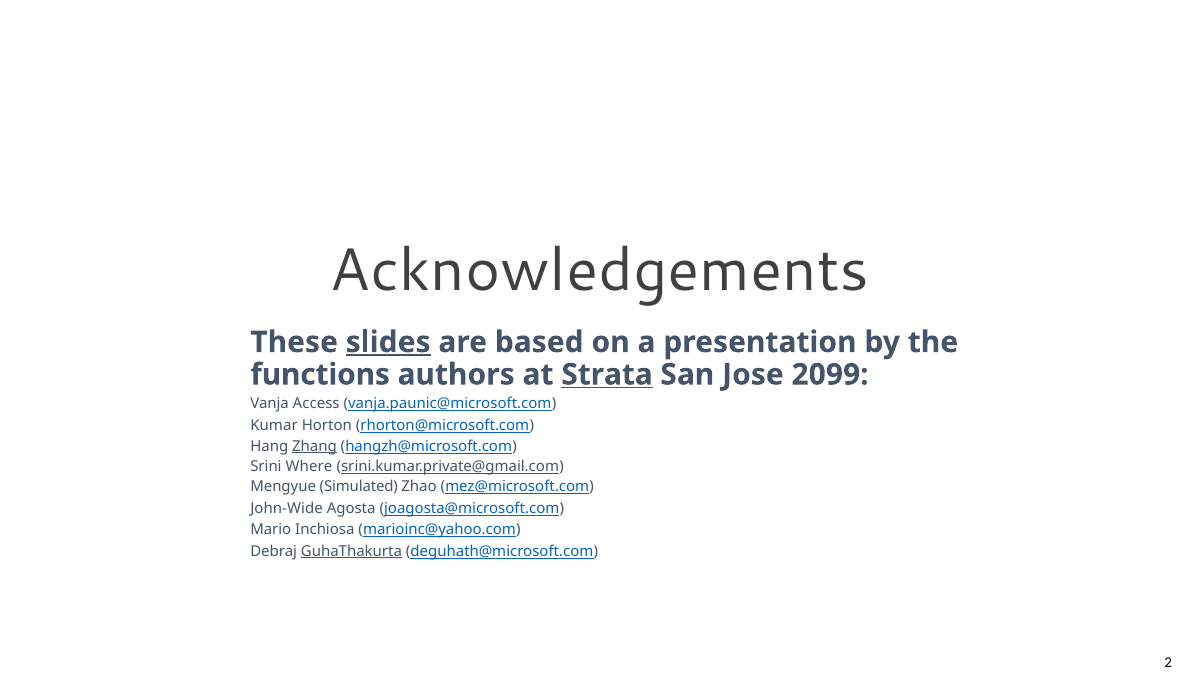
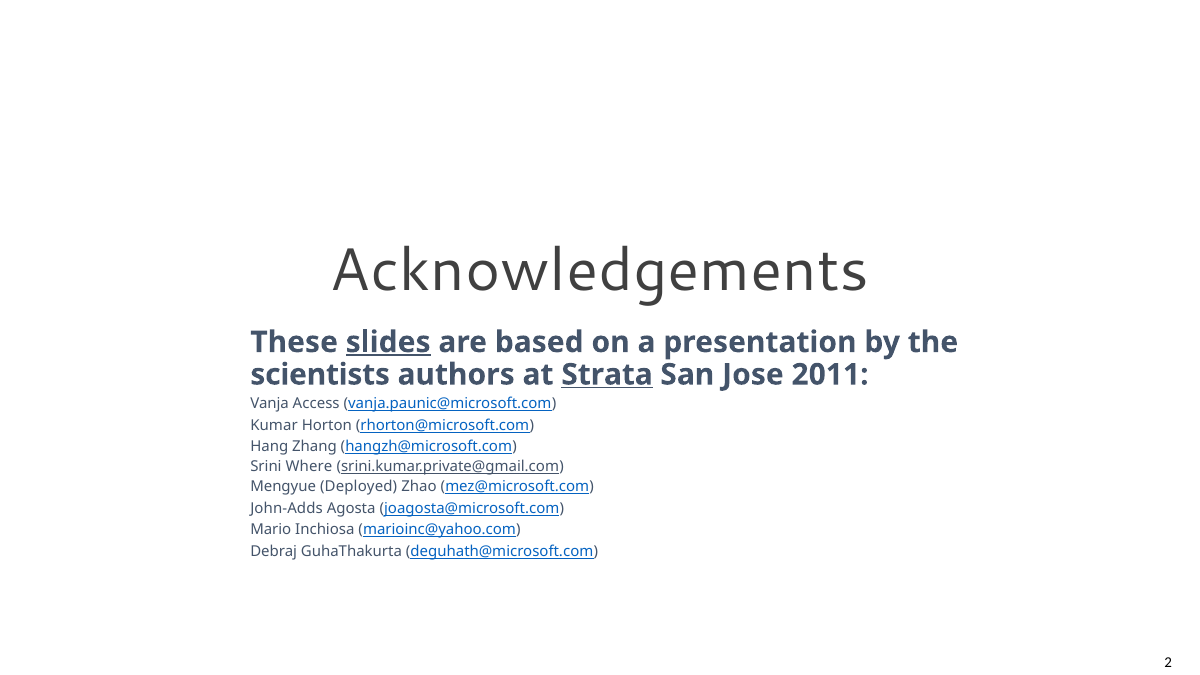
functions: functions -> scientists (320, 375)
2099: 2099 -> 2011 (830, 375)
Zhang underline: present -> none (314, 446)
Simulated: Simulated -> Deployed (359, 487)
John-Wide: John-Wide -> John-Adds (287, 508)
GuhaThakurta underline: present -> none (351, 551)
